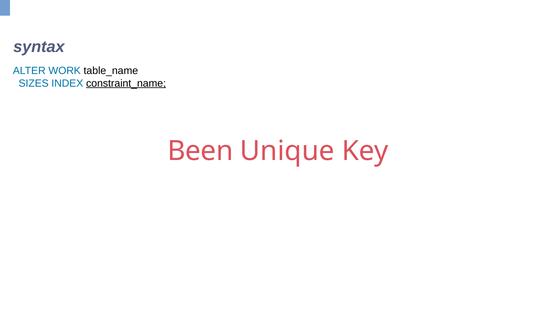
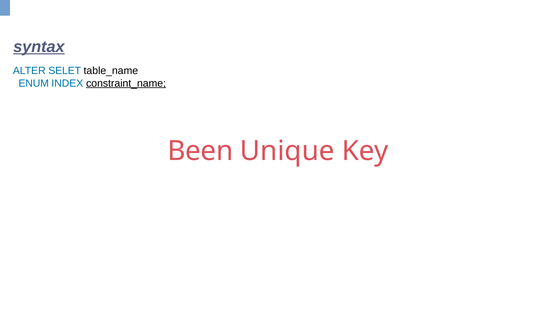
syntax underline: none -> present (39, 47)
WORK: WORK -> SELET (65, 71)
SIZES: SIZES -> ENUM (34, 83)
